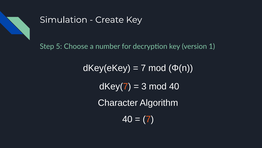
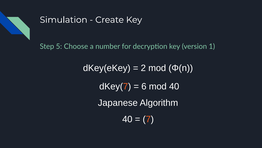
7: 7 -> 2 (143, 68)
3: 3 -> 6 (144, 86)
Character: Character -> Japanese (118, 103)
